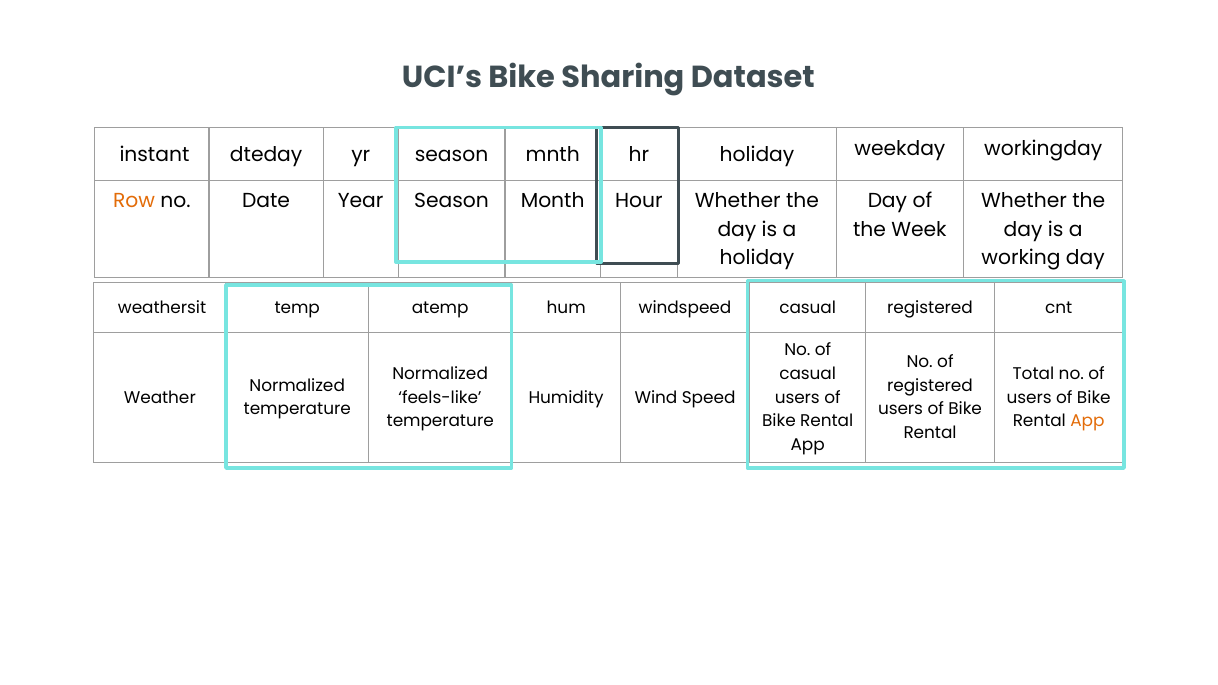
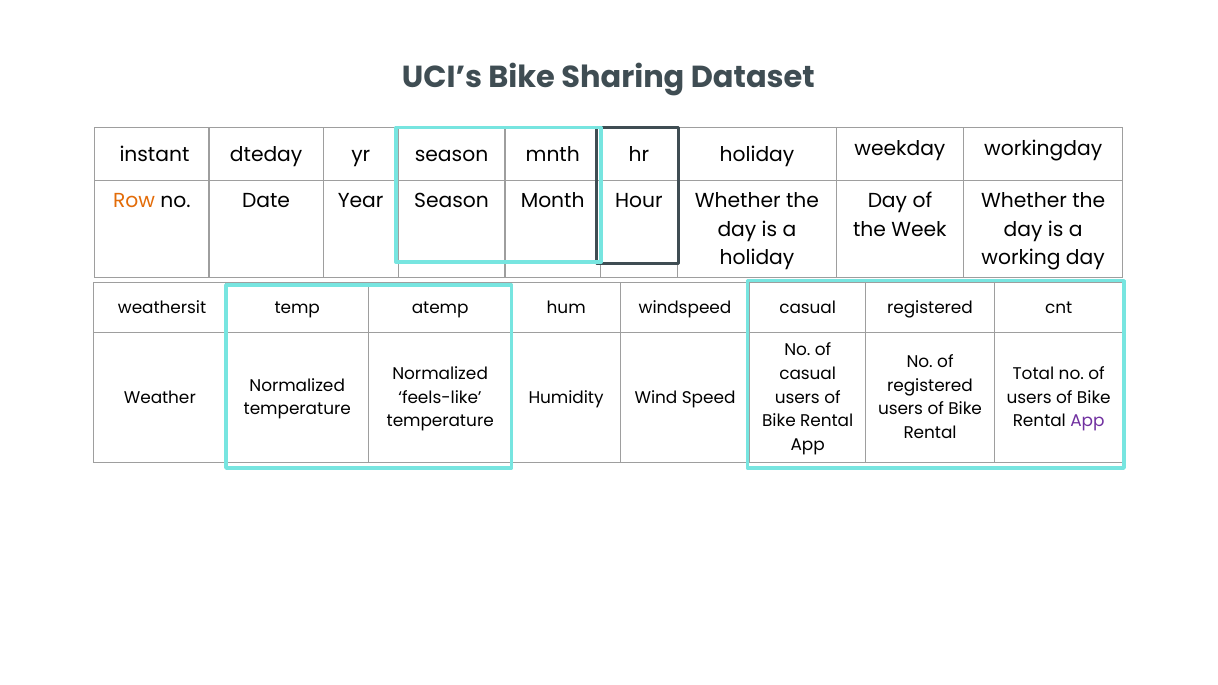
App colour: orange -> purple (1087, 421)
